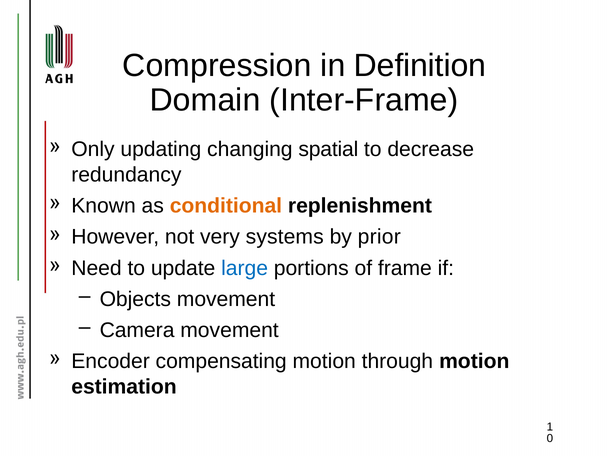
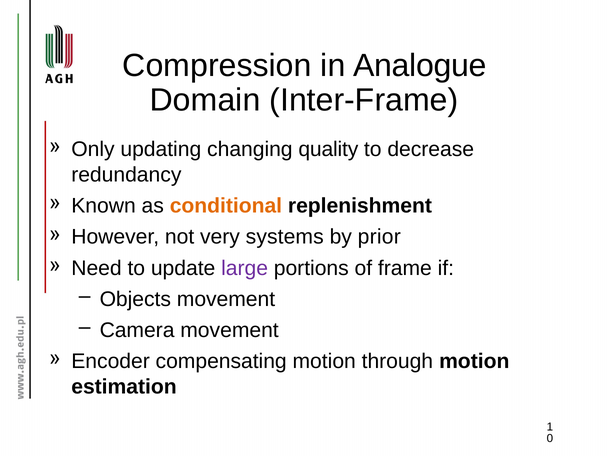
Definition: Definition -> Analogue (420, 65)
spatial: spatial -> quality (328, 149)
large colour: blue -> purple (245, 268)
